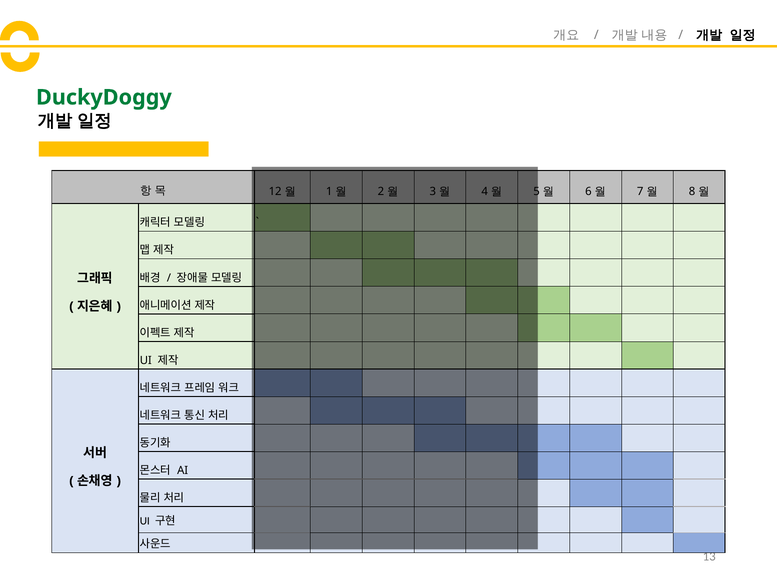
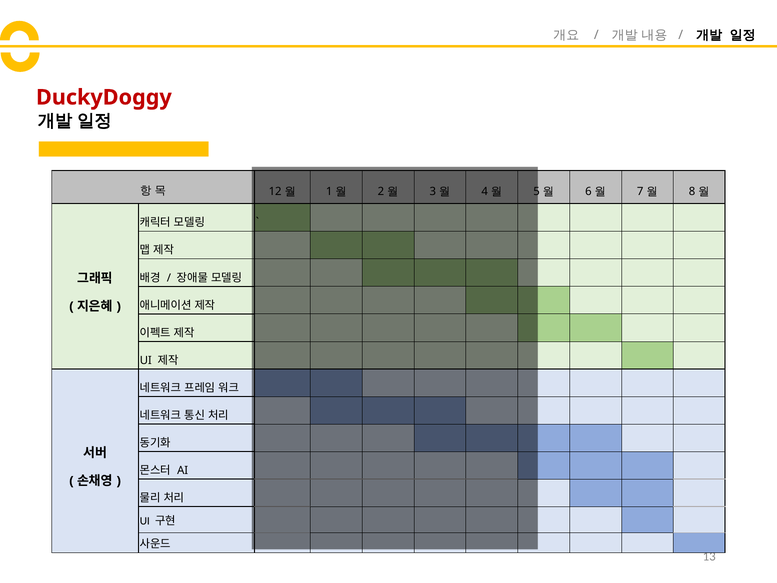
DuckyDoggy colour: green -> red (104, 97)
